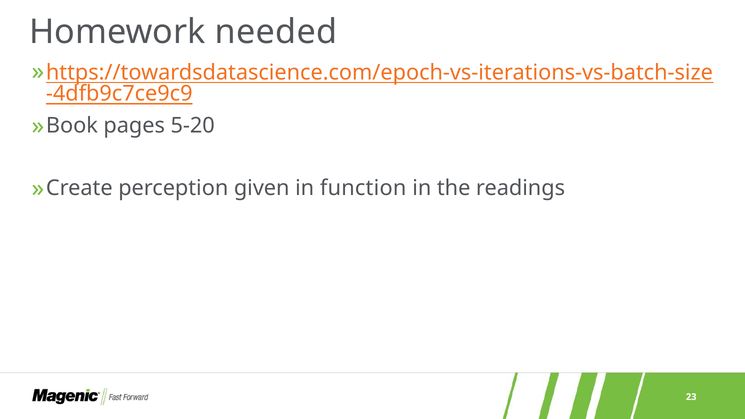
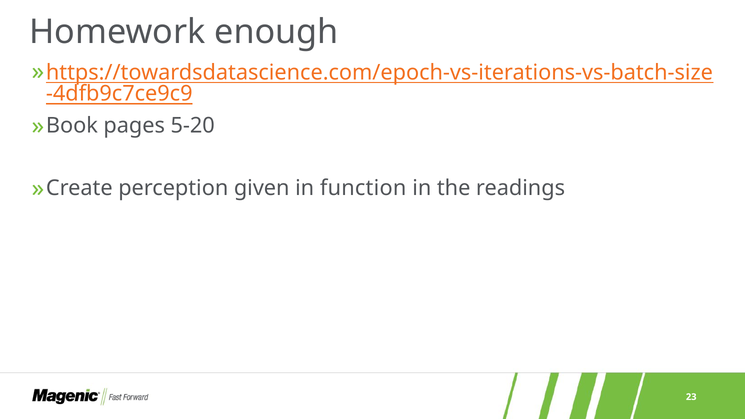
needed: needed -> enough (276, 32)
